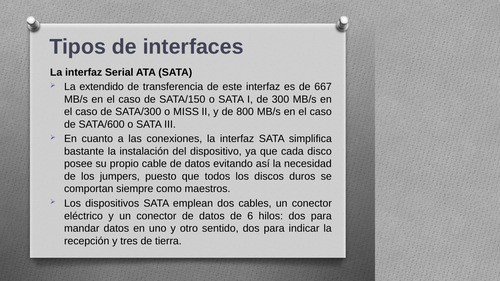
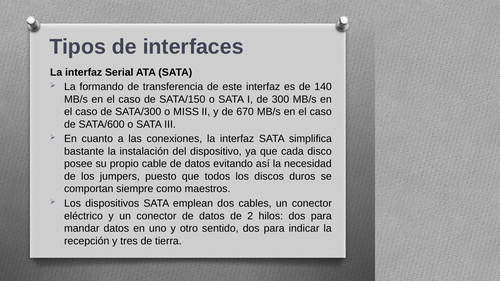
extendido: extendido -> formando (102, 87)
667: 667 -> 140 (323, 87)
800: 800 -> 670 (245, 112)
6: 6 -> 2 (250, 216)
